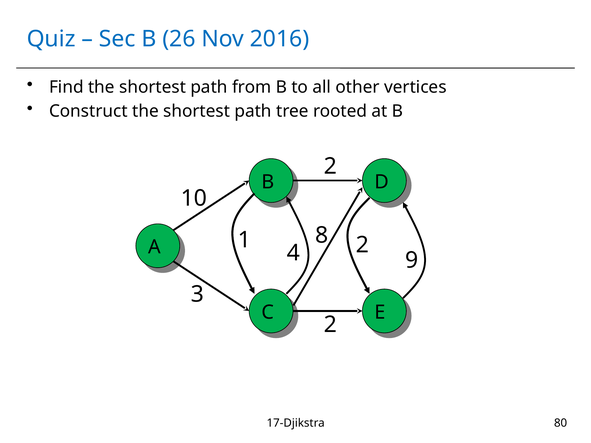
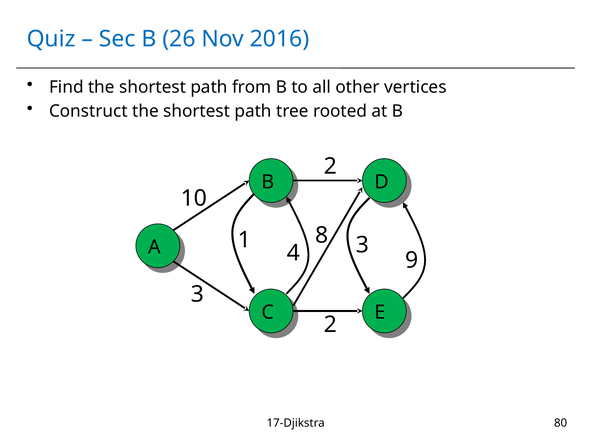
4 2: 2 -> 3 (362, 245)
